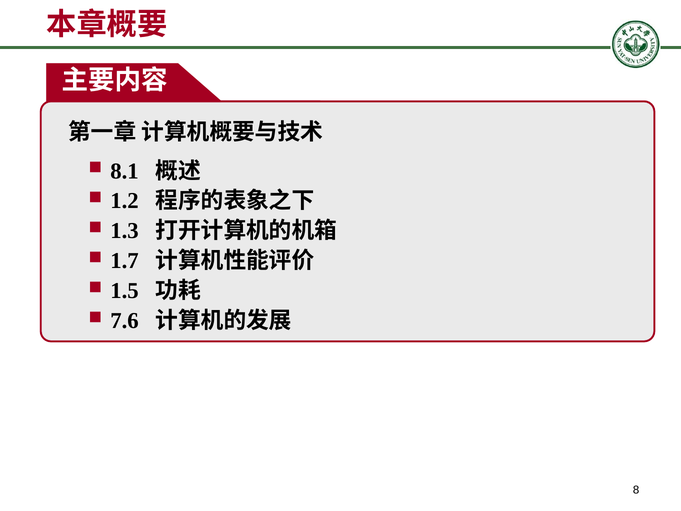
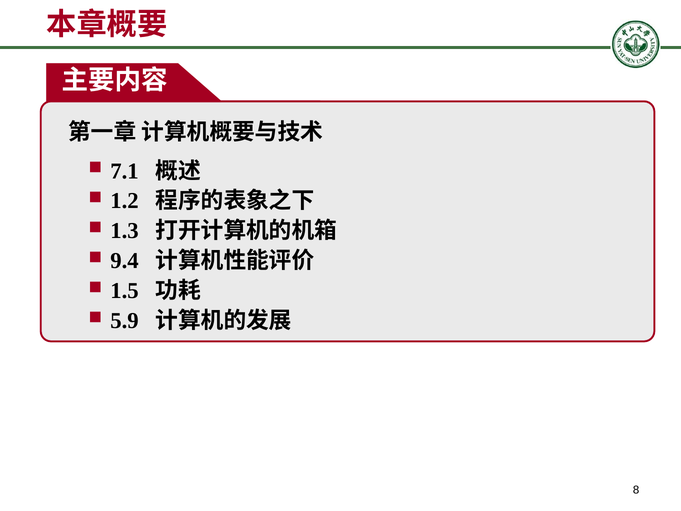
8.1: 8.1 -> 7.1 (124, 171)
1.7: 1.7 -> 9.4 (124, 261)
7.6: 7.6 -> 5.9 (124, 321)
